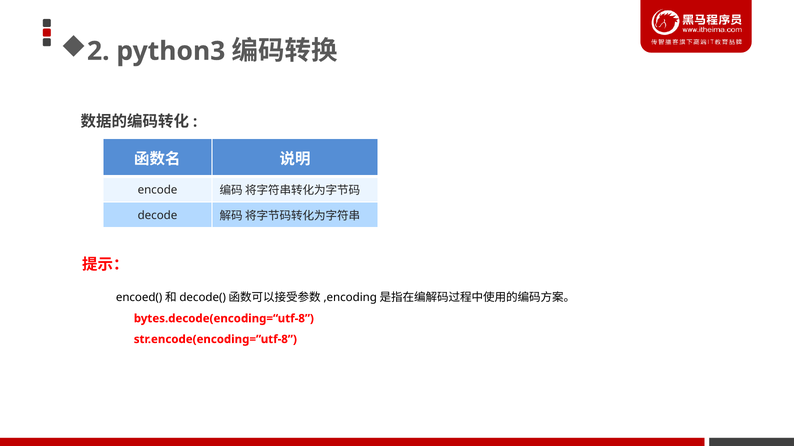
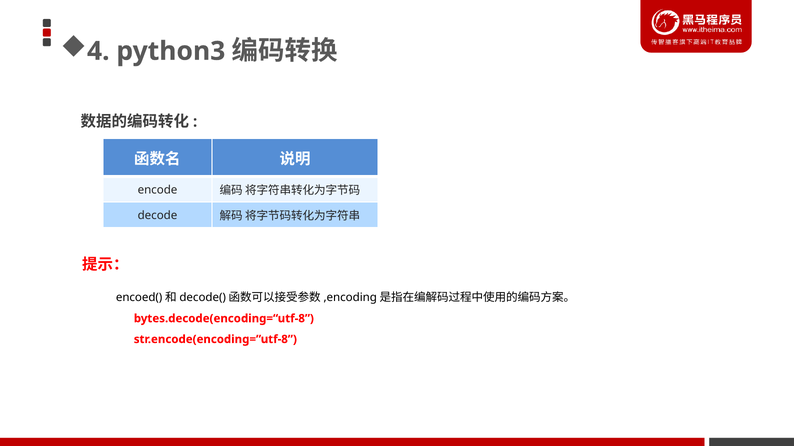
2: 2 -> 4 (98, 51)
